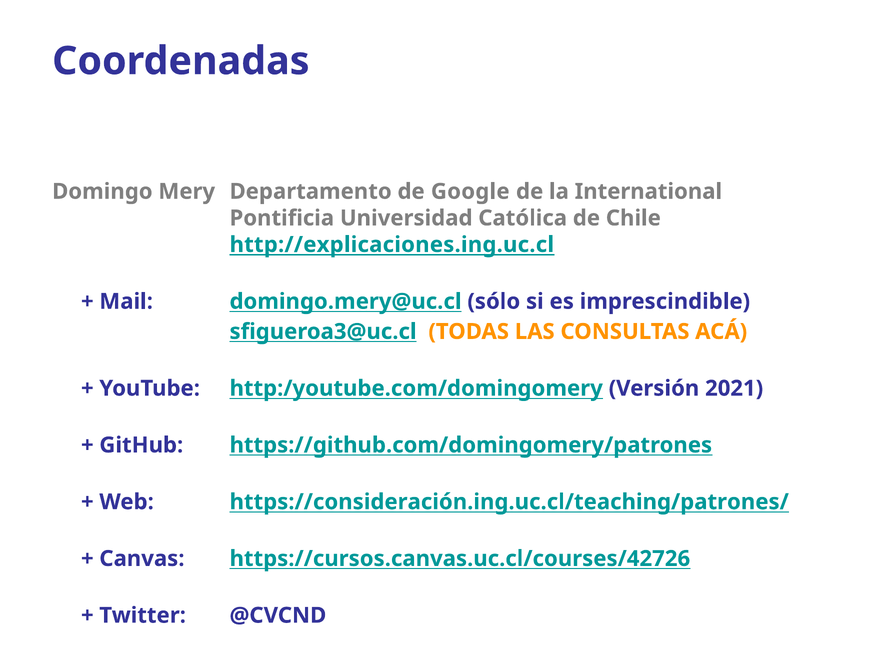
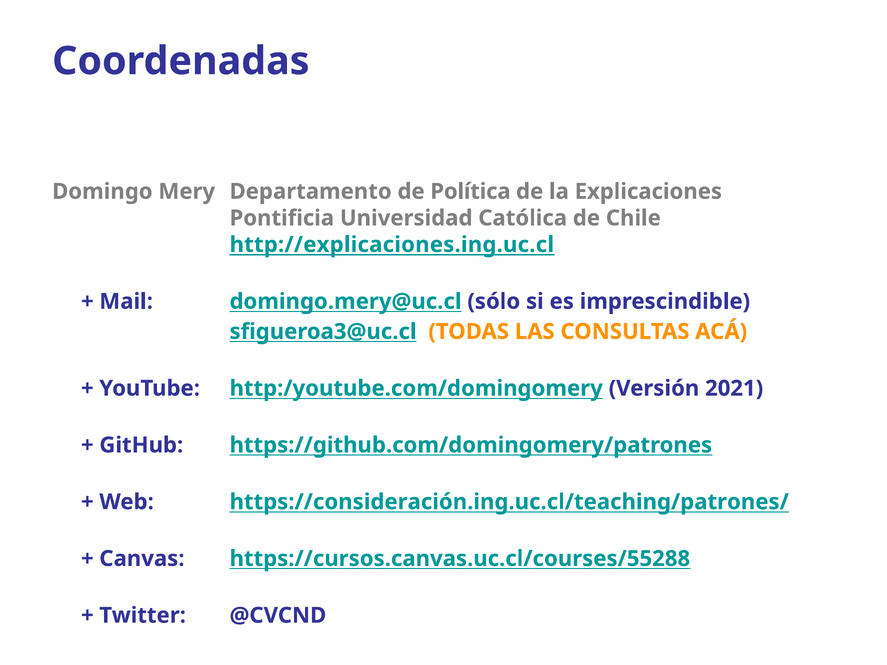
Google: Google -> Política (470, 192)
International: International -> Explicaciones (648, 192)
https://cursos.canvas.uc.cl/courses/42726: https://cursos.canvas.uc.cl/courses/42726 -> https://cursos.canvas.uc.cl/courses/55288 (460, 559)
